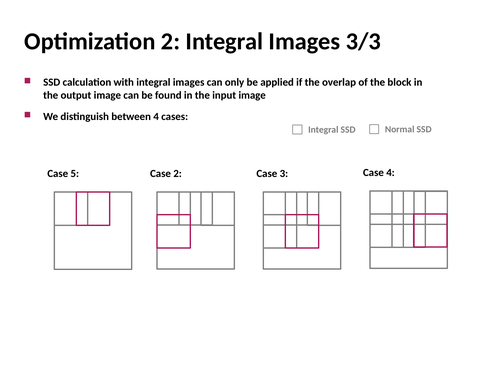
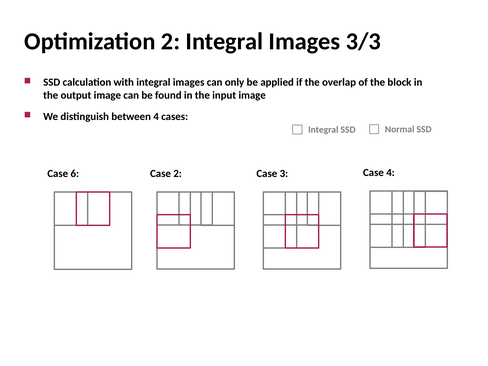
5: 5 -> 6 (75, 174)
